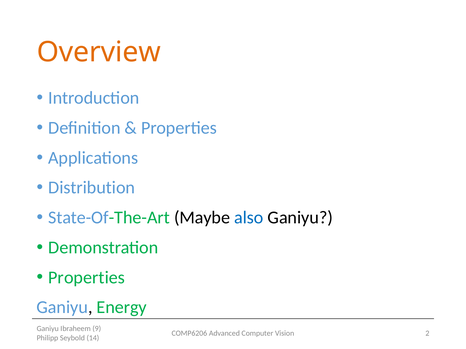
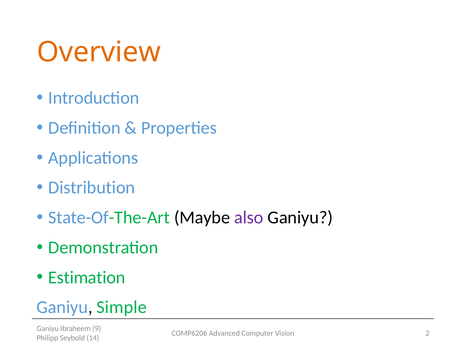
also colour: blue -> purple (249, 218)
Properties: Properties -> Estimation (87, 278)
Energy: Energy -> Simple (122, 308)
